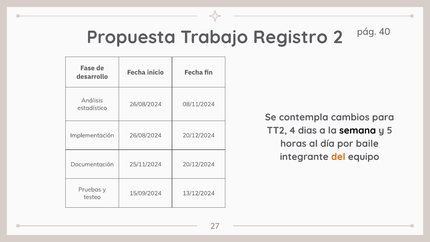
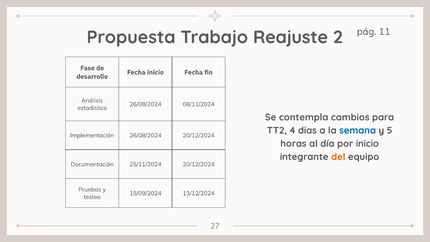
40: 40 -> 11 (384, 32)
Registro: Registro -> Reajuste (291, 37)
semana colour: black -> blue (358, 130)
por baile: baile -> inicio (367, 144)
